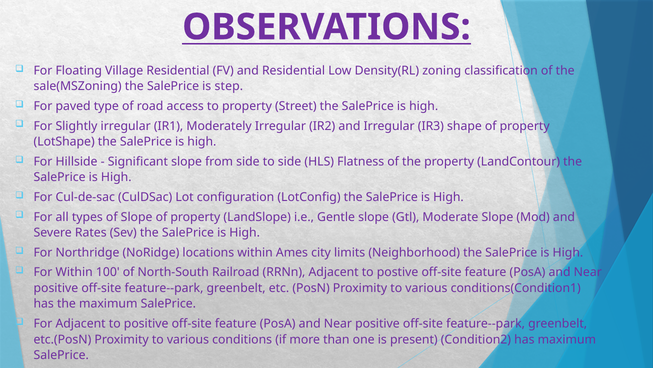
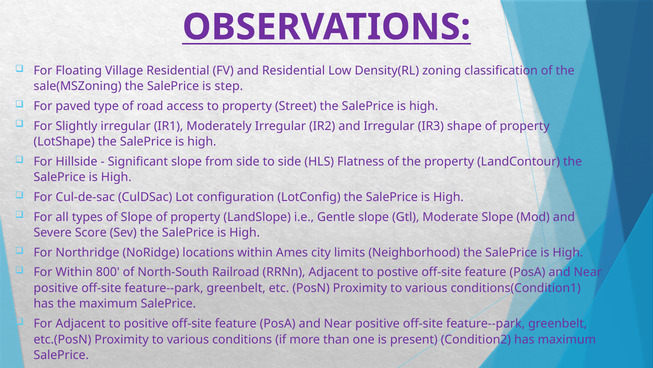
Rates: Rates -> Score (91, 232)
100: 100 -> 800 (108, 272)
